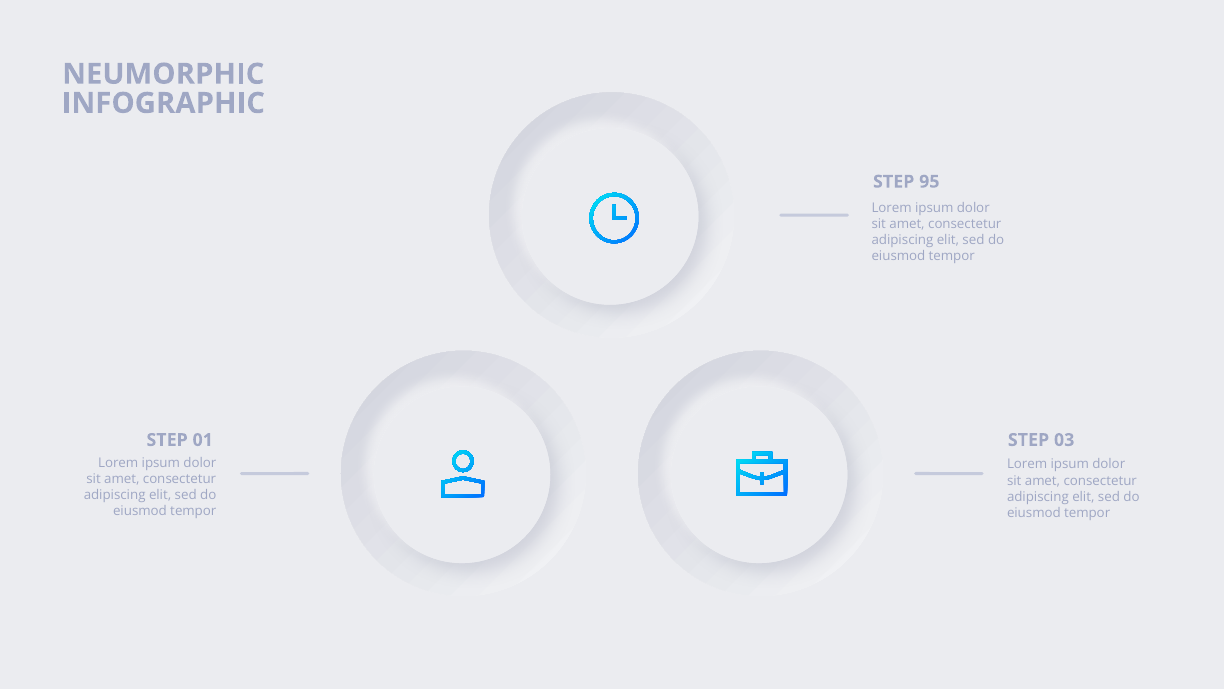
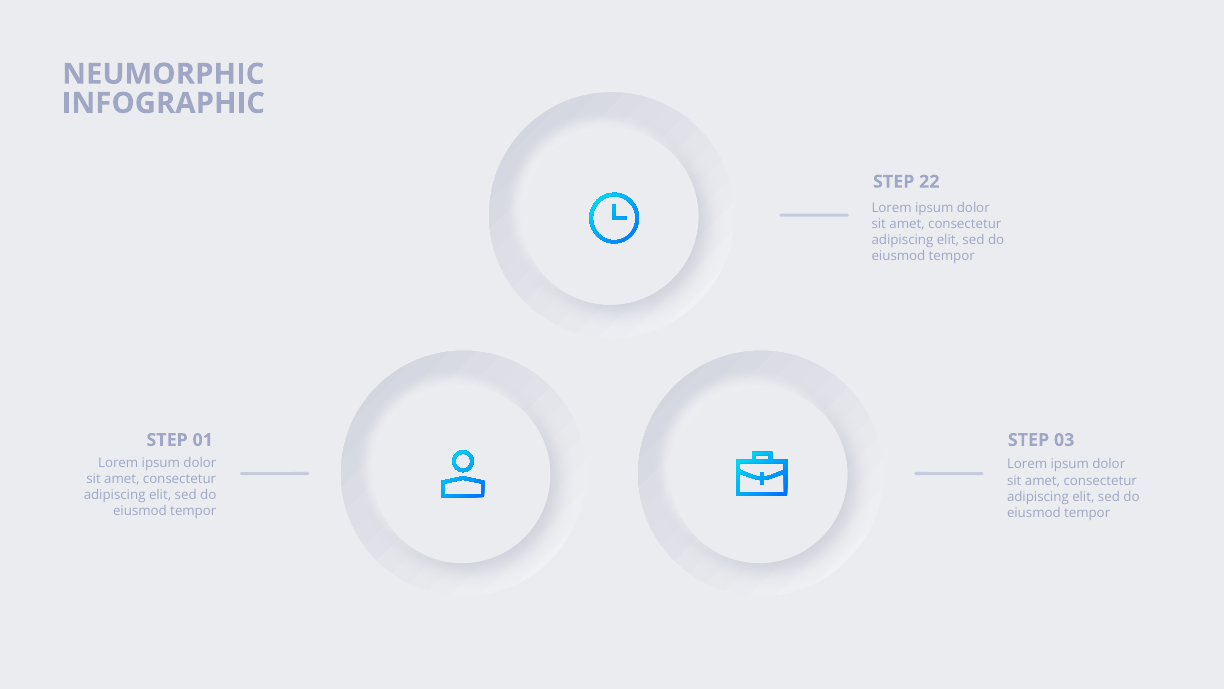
95: 95 -> 22 (929, 182)
